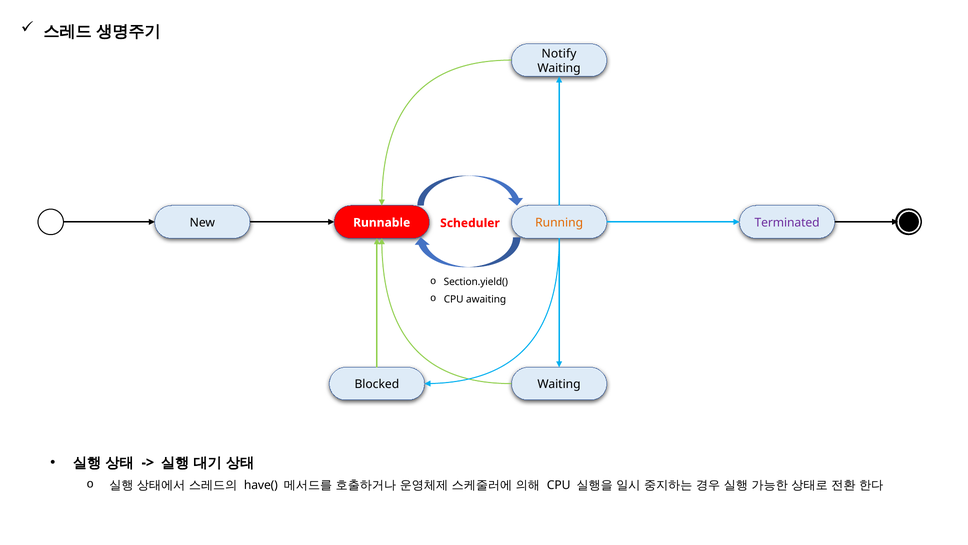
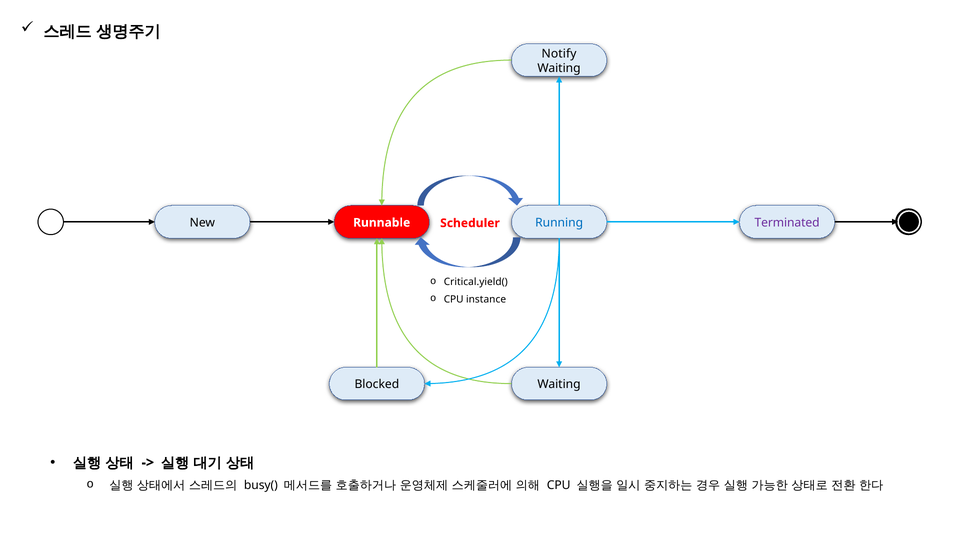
Running colour: orange -> blue (559, 222)
Section.yield(: Section.yield( -> Critical.yield( (476, 282)
awaiting: awaiting -> instance (486, 299)
have(: have( -> busy( (261, 485)
